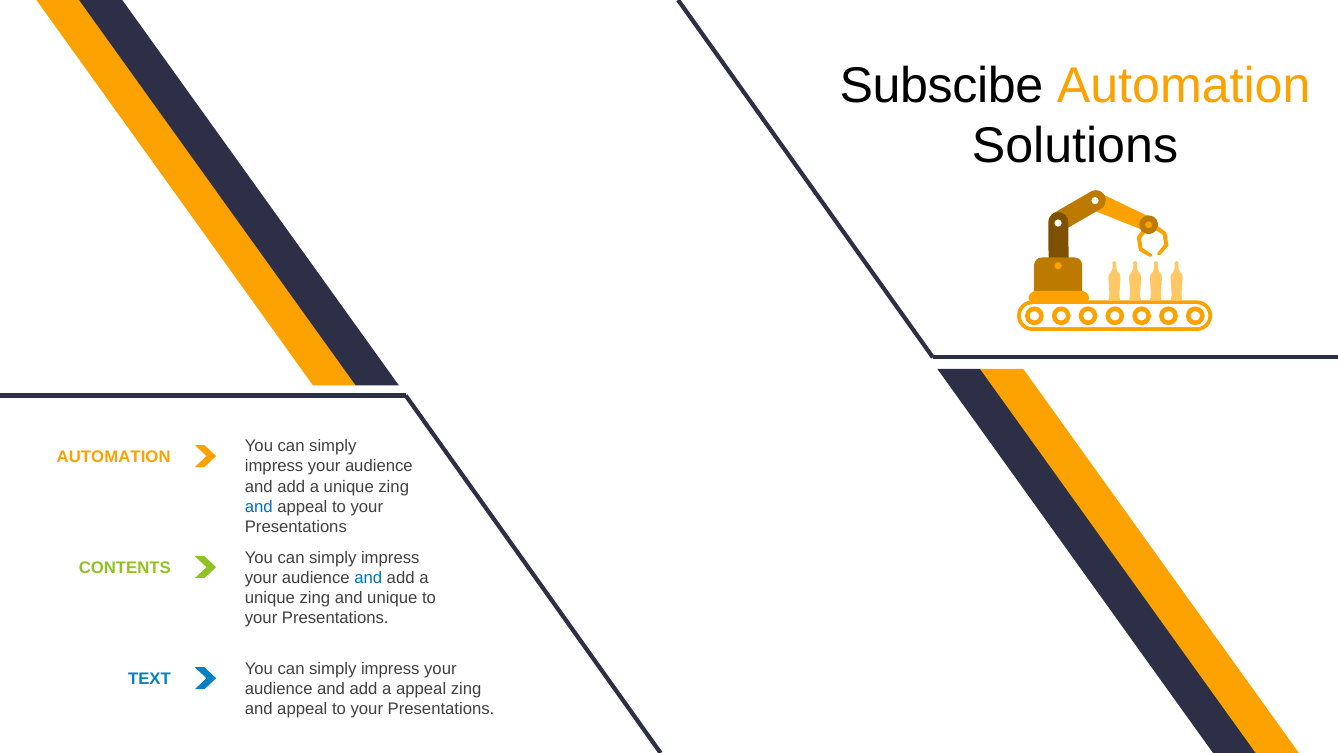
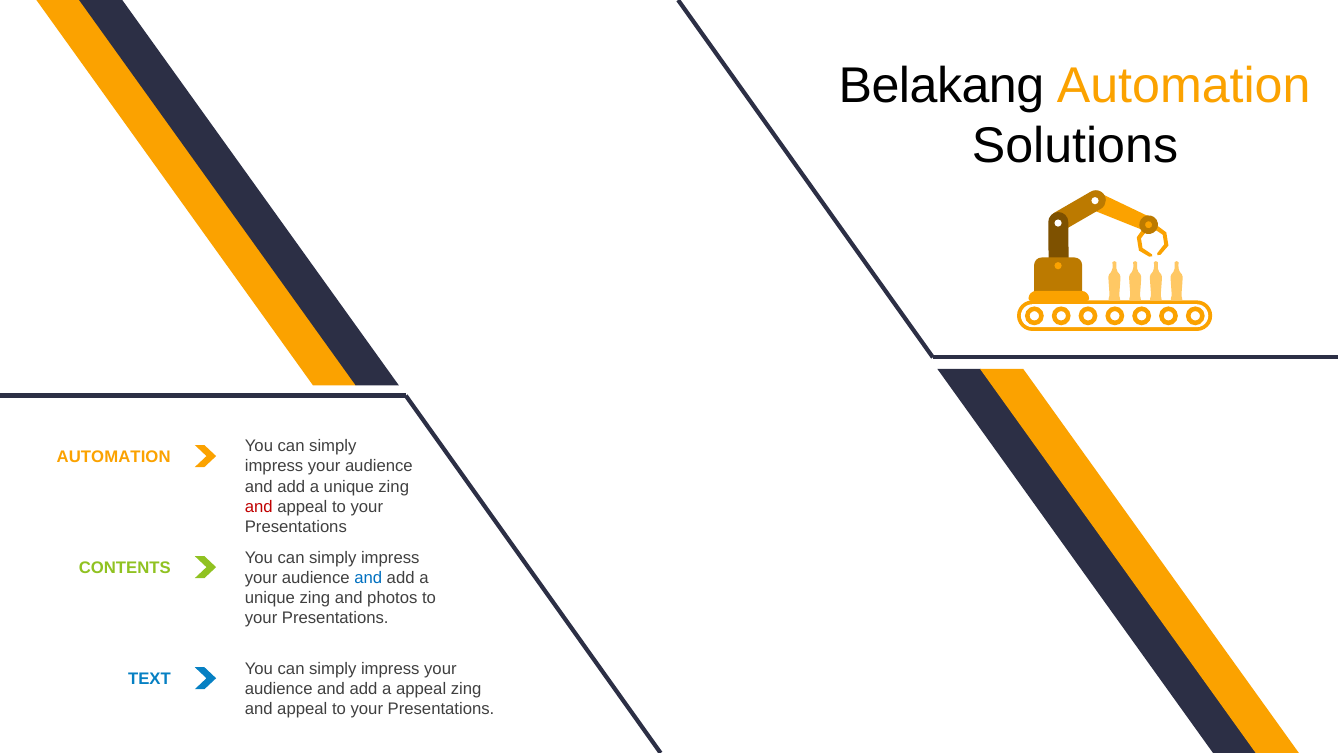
Subscibe: Subscibe -> Belakang (941, 86)
and colour: blue -> red (259, 506)
and unique: unique -> photos (392, 597)
